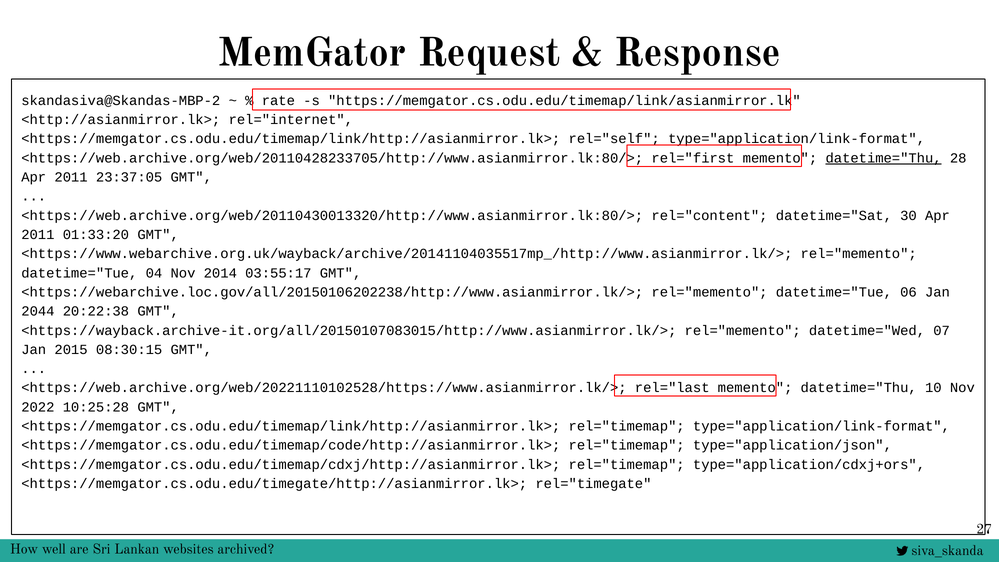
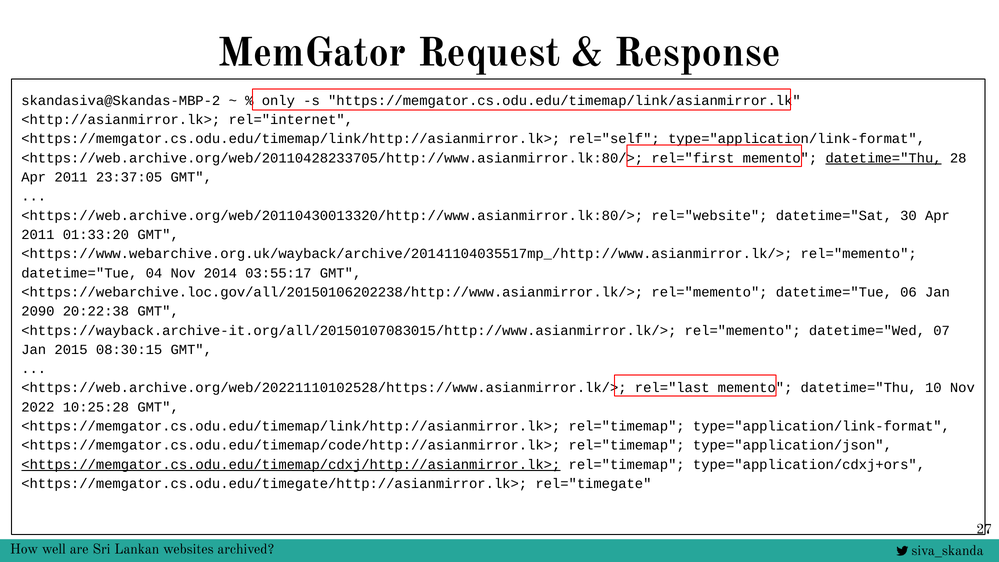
rate: rate -> only (278, 101)
rel="content: rel="content -> rel="website (710, 215)
2044: 2044 -> 2090 (38, 311)
<https://memgator.cs.odu.edu/timemap/cdxj/http://asianmirror.lk> underline: none -> present (291, 464)
